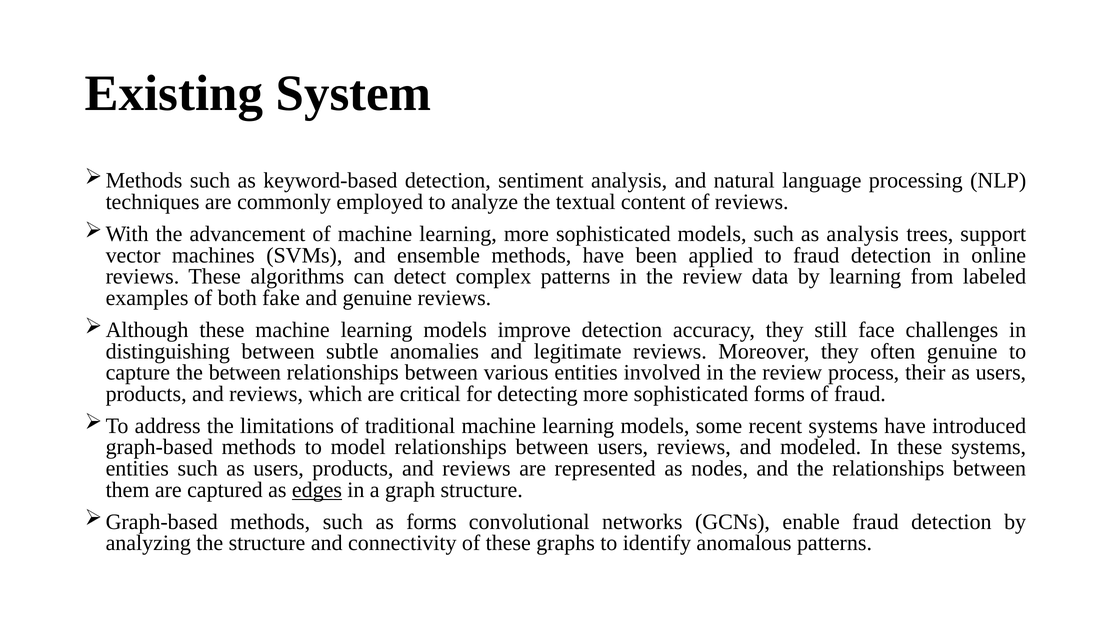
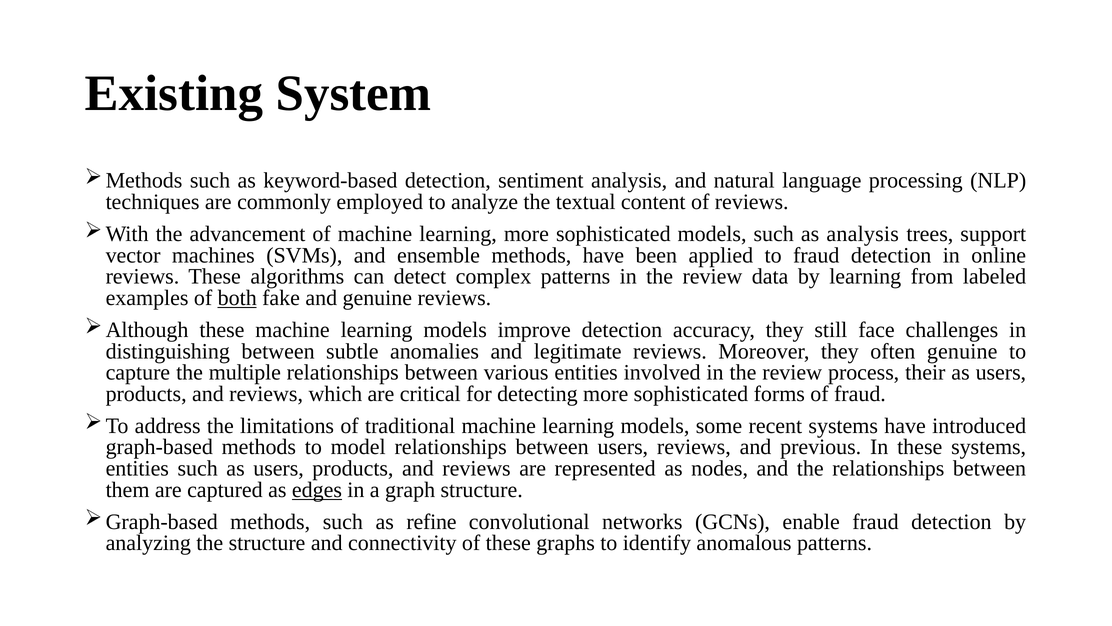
both underline: none -> present (237, 298)
the between: between -> multiple (245, 372)
modeled: modeled -> previous (821, 447)
as forms: forms -> refine (432, 521)
